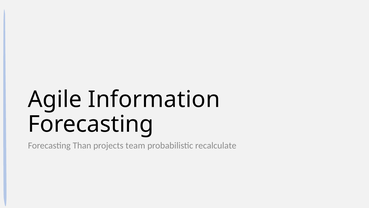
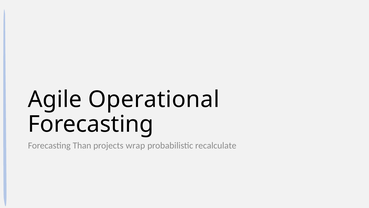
Information: Information -> Operational (154, 99)
team: team -> wrap (135, 145)
